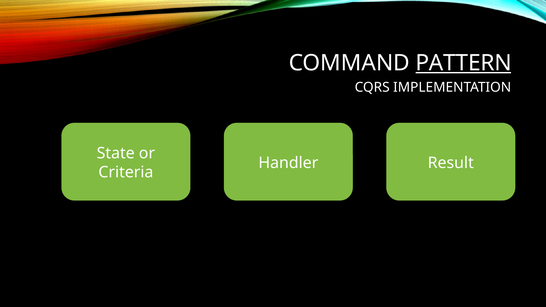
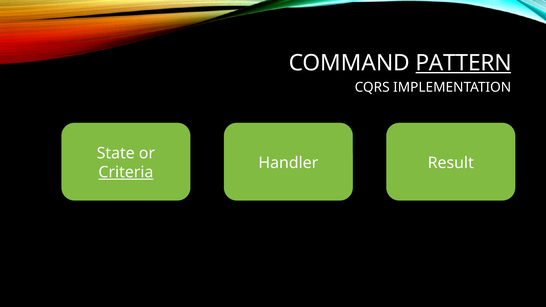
Criteria underline: none -> present (126, 172)
